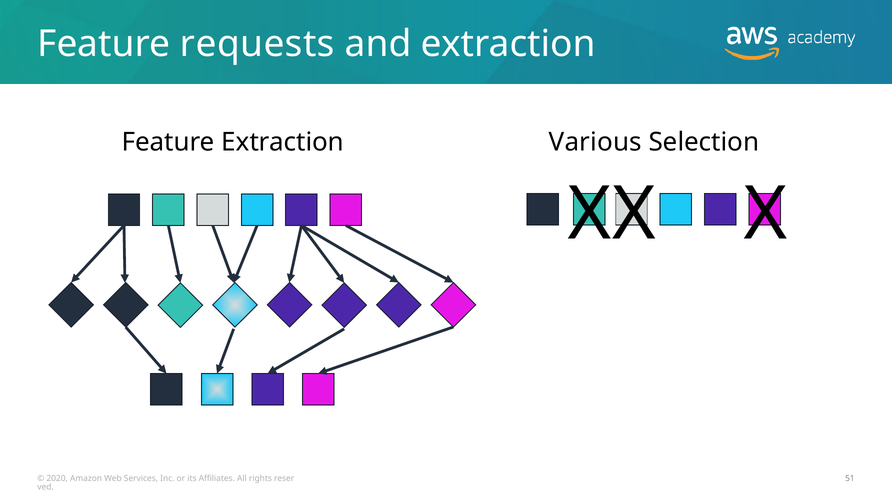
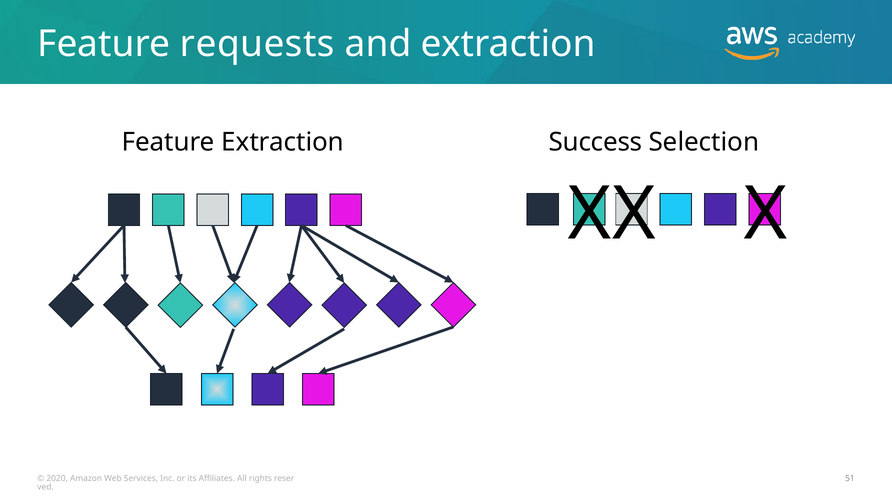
Various: Various -> Success (596, 142)
